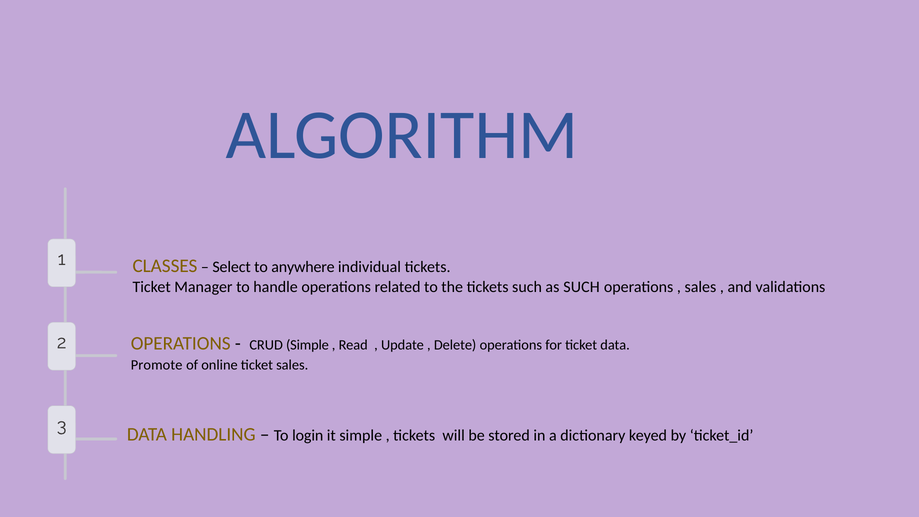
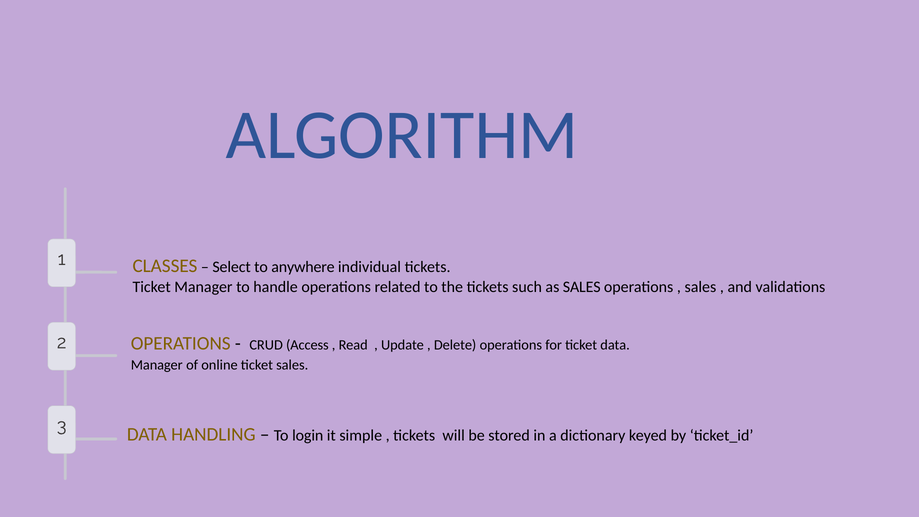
as SUCH: SUCH -> SALES (582, 287)
CRUD Simple: Simple -> Access (307, 345)
Promote: Promote -> Manager (157, 365)
